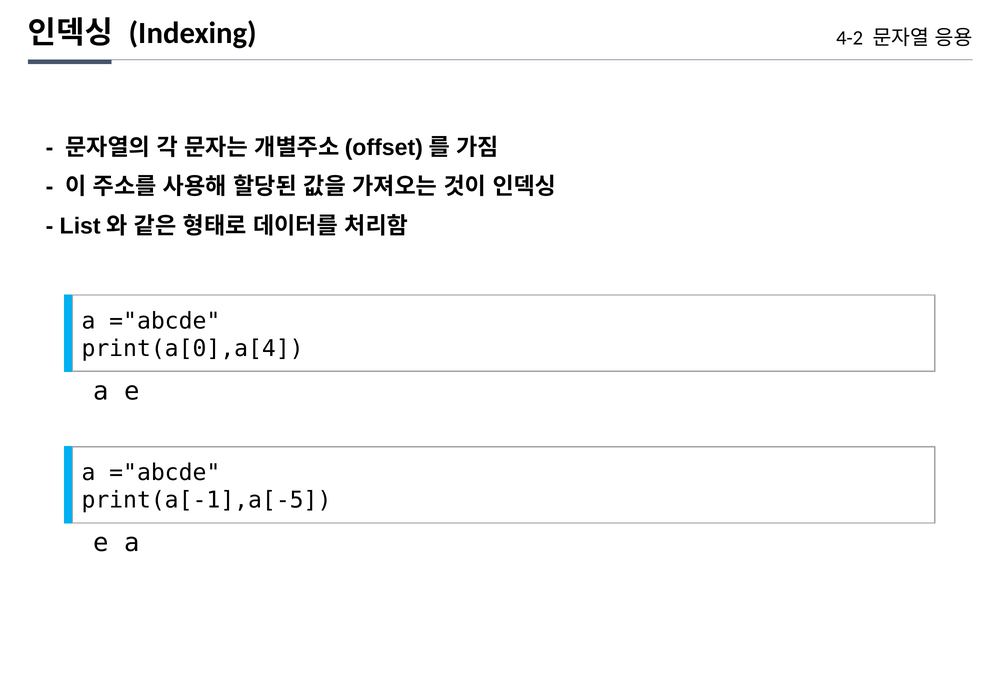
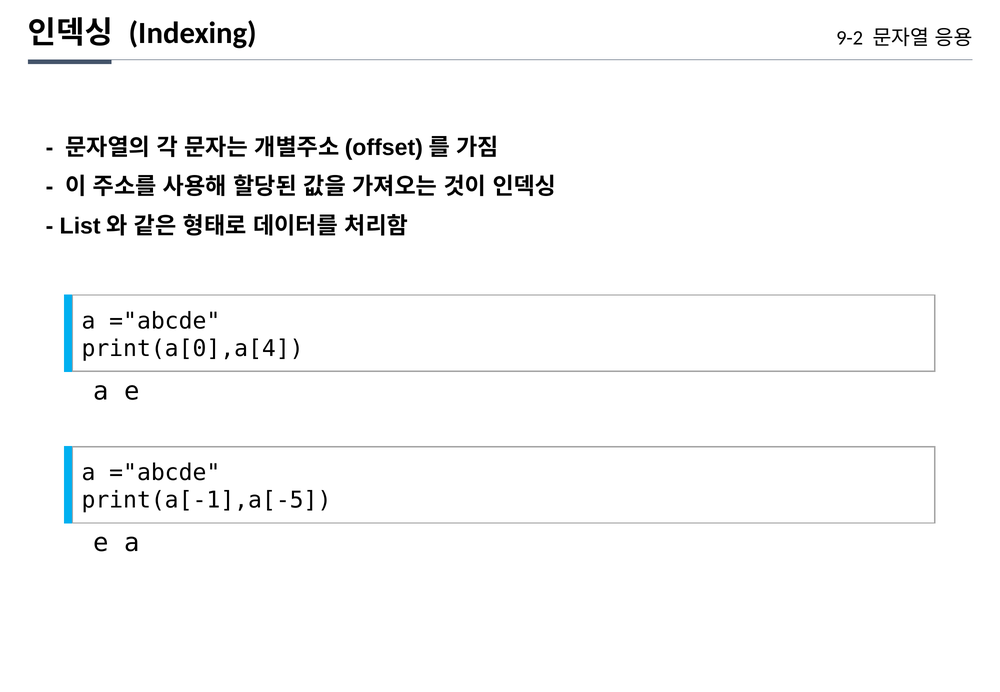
4-2: 4-2 -> 9-2 (850, 38)
